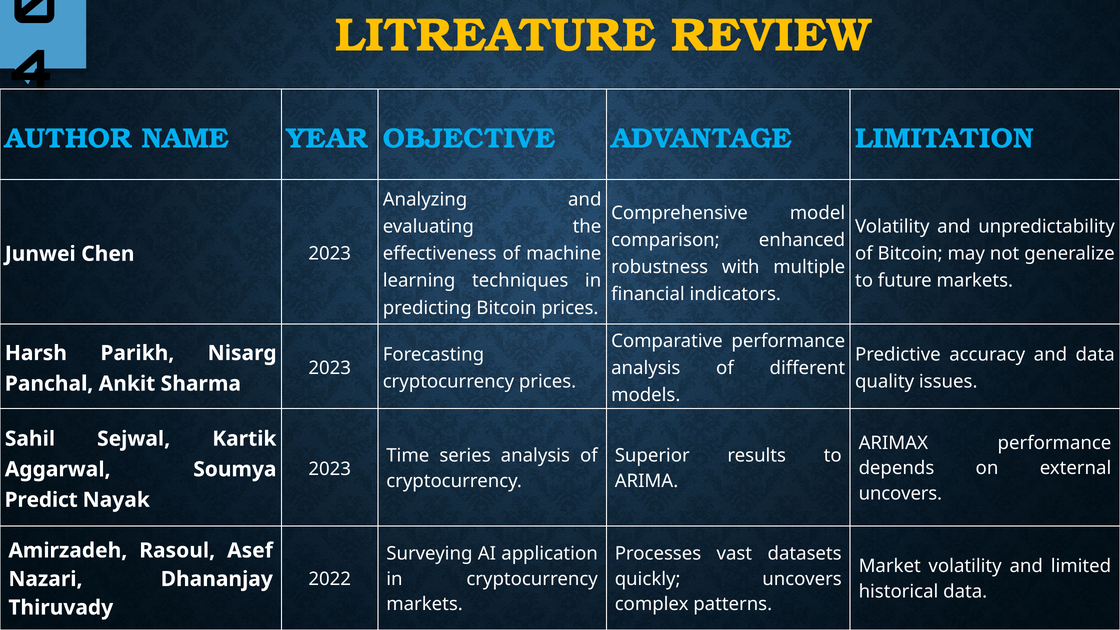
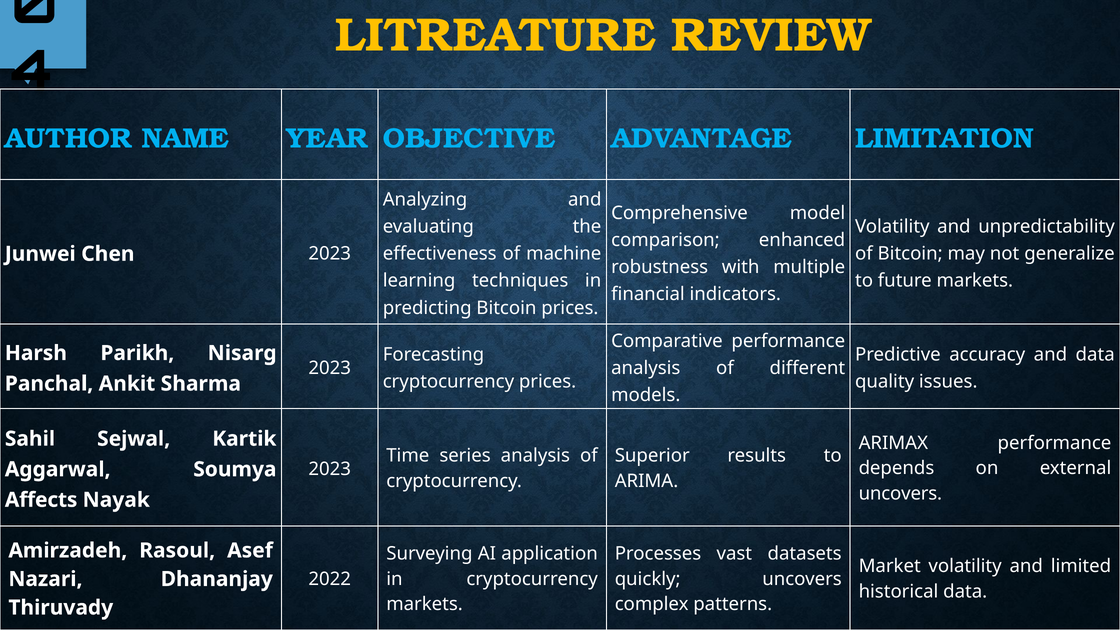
Predict: Predict -> Affects (41, 500)
